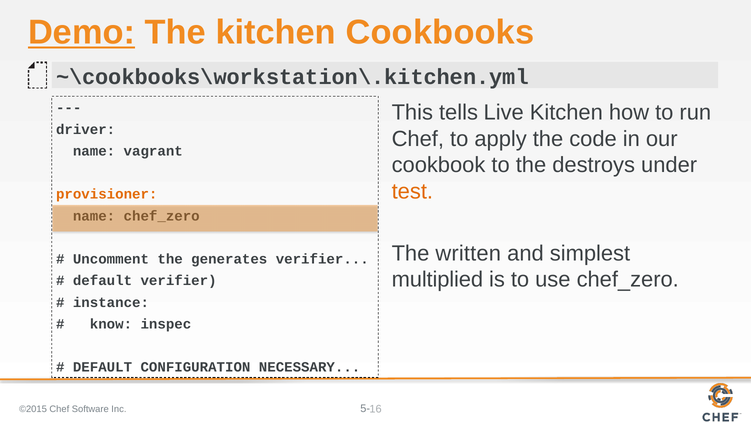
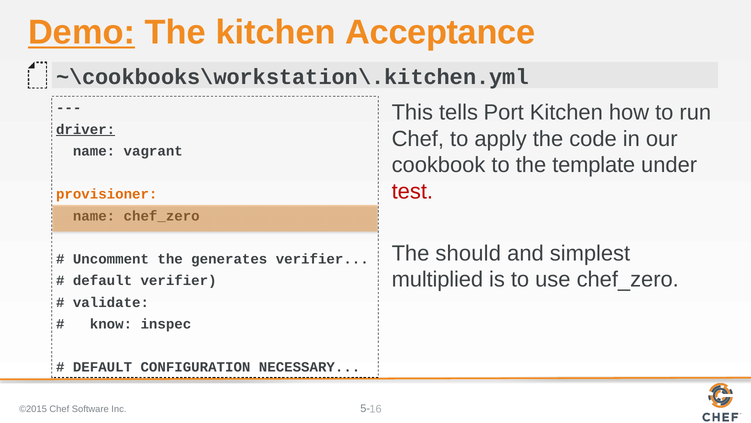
Cookbooks: Cookbooks -> Acceptance (440, 32)
Live: Live -> Port (504, 112)
driver underline: none -> present (86, 129)
destroys: destroys -> template (594, 165)
test colour: orange -> red (412, 191)
written: written -> should (468, 253)
instance: instance -> validate (111, 302)
